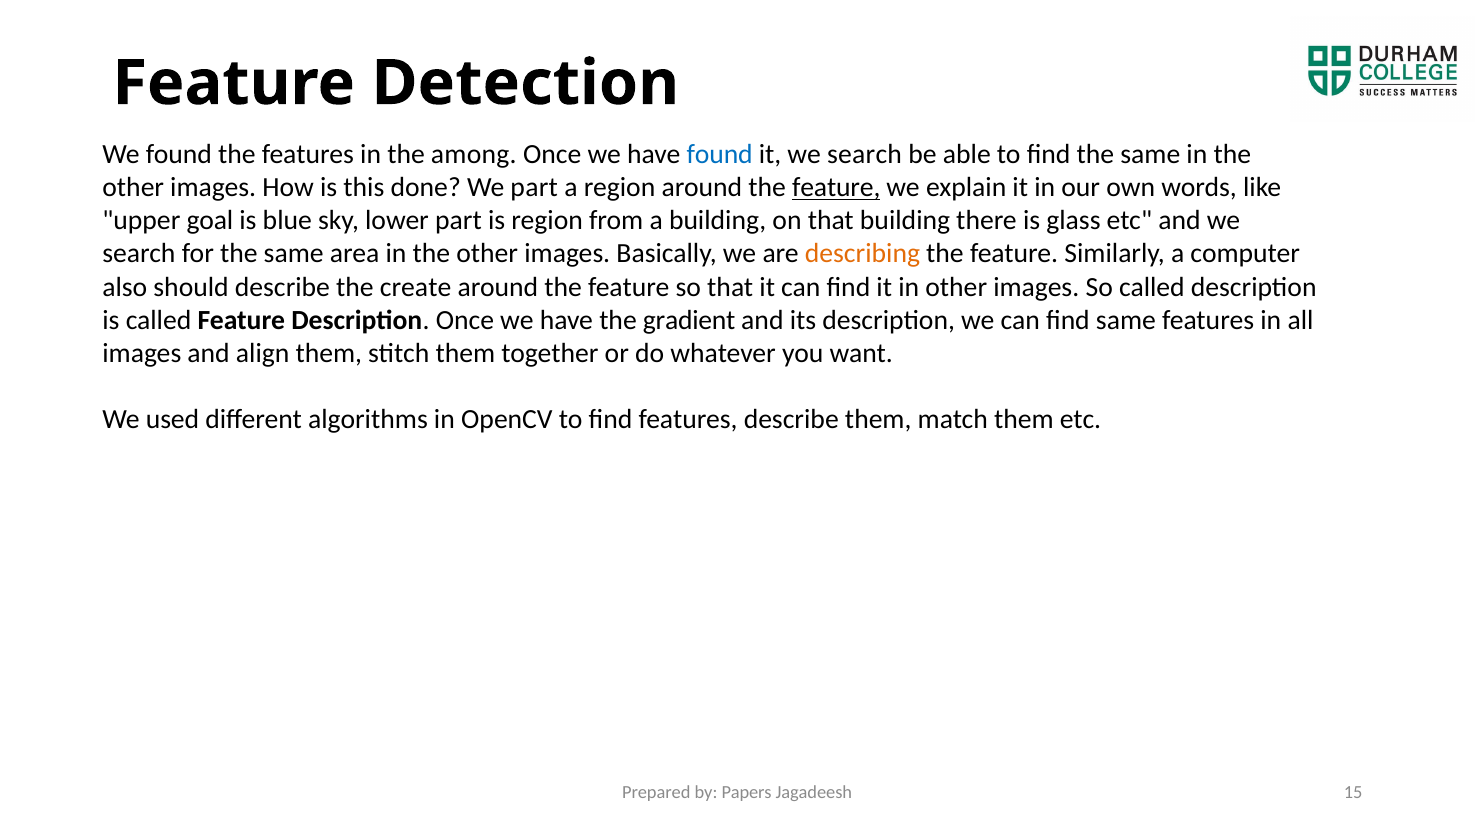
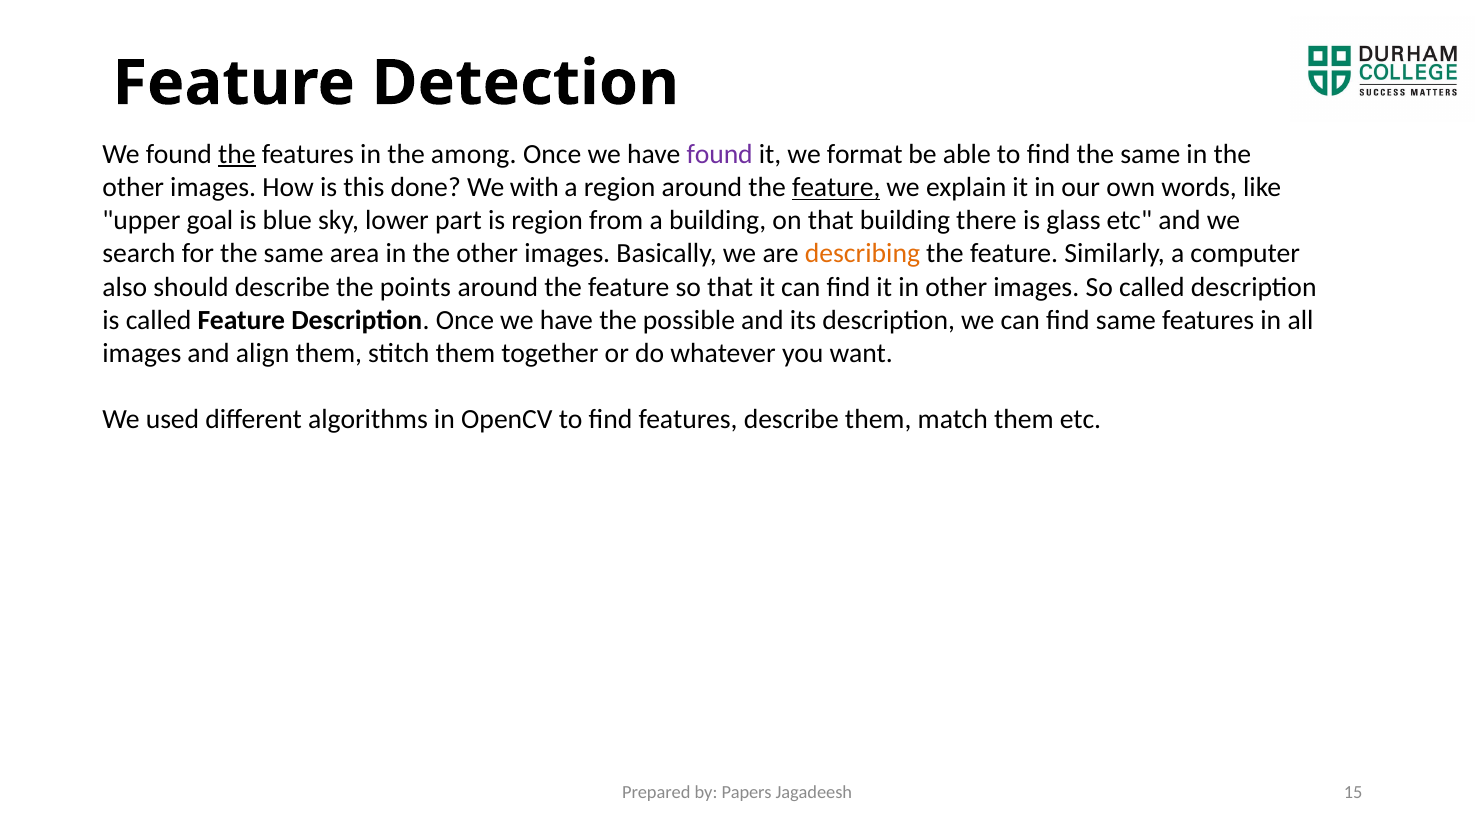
the underline: none -> present (237, 154)
found colour: blue -> purple (720, 154)
it we search: search -> format (865, 154)
We part: part -> with (534, 187)
create: create -> points (415, 287)
gradient: gradient -> possible (689, 320)
